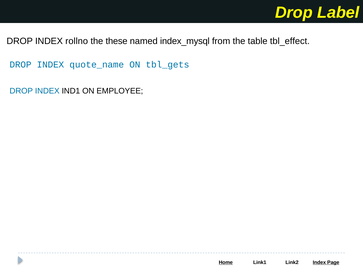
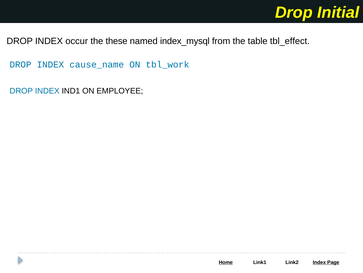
Label: Label -> Initial (338, 13)
rollno: rollno -> occur (77, 41)
quote_name: quote_name -> cause_name (97, 64)
tbl_gets: tbl_gets -> tbl_work (168, 64)
